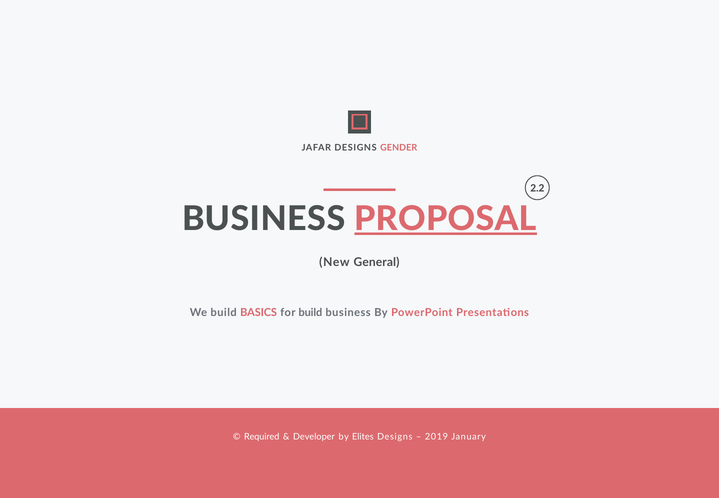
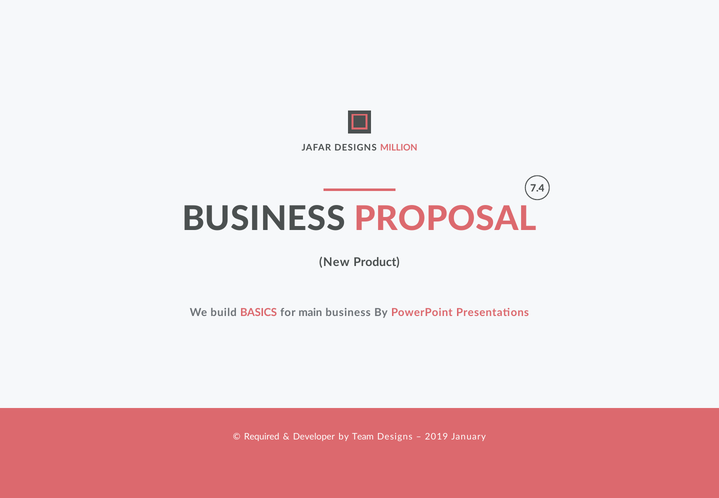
GENDER: GENDER -> MILLION (399, 148)
2.2: 2.2 -> 7.4 (537, 188)
PROPOSAL underline: present -> none (445, 219)
General: General -> Product (377, 262)
for build: build -> main (310, 313)
Elites: Elites -> Team (363, 437)
